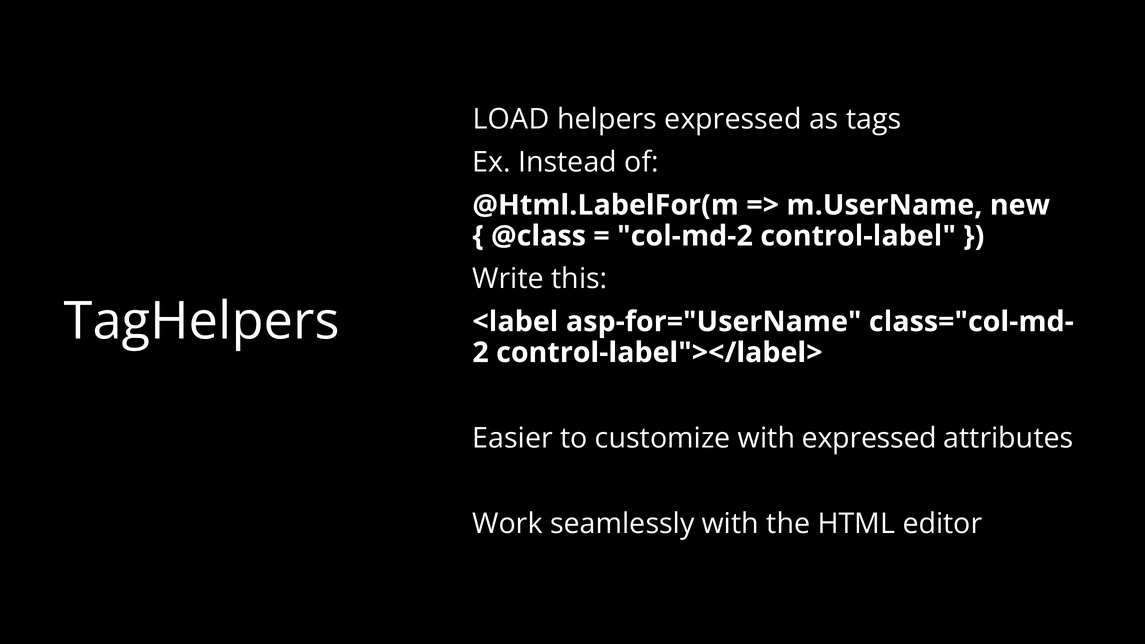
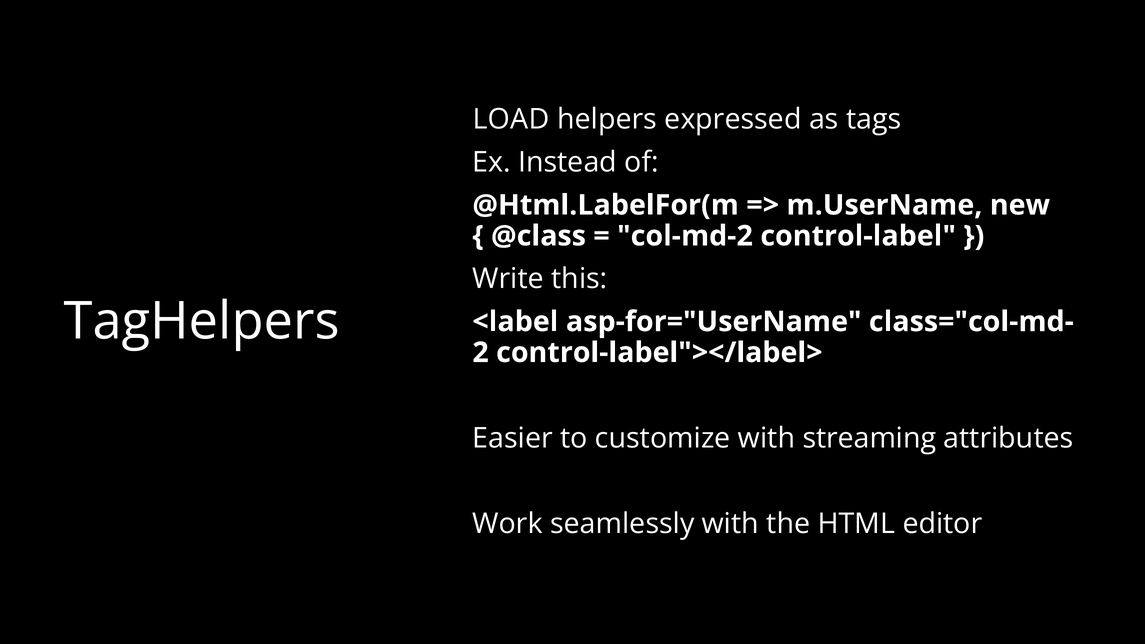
with expressed: expressed -> streaming (869, 438)
